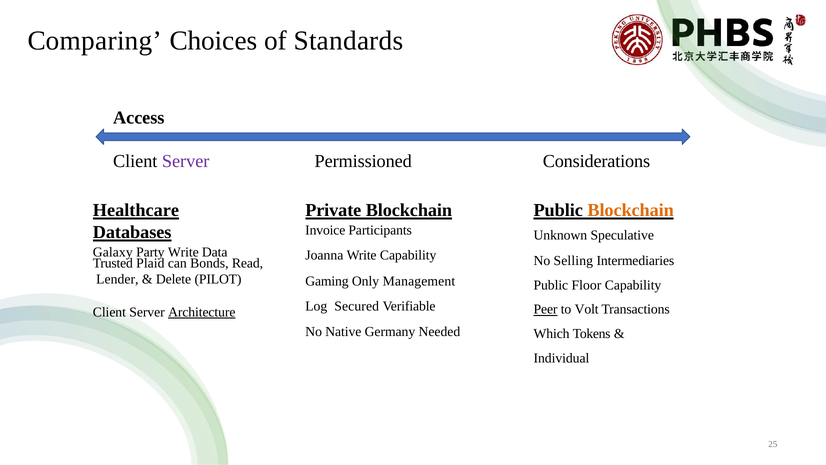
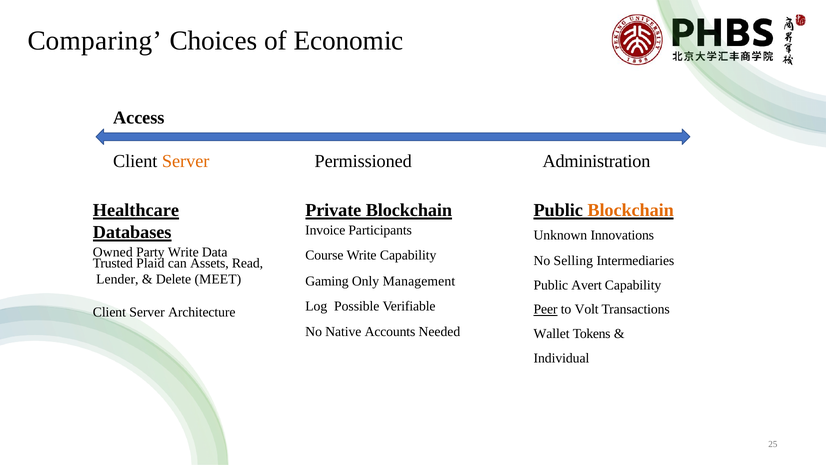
Standards: Standards -> Economic (349, 41)
Server colour: purple -> orange (186, 161)
Considerations: Considerations -> Administration (596, 161)
Speculative: Speculative -> Innovations (622, 235)
Galaxy: Galaxy -> Owned (113, 252)
Joanna: Joanna -> Course (324, 255)
Bonds: Bonds -> Assets (209, 263)
PILOT: PILOT -> MEET (218, 279)
Floor: Floor -> Avert (587, 285)
Secured: Secured -> Possible (357, 306)
Architecture underline: present -> none (202, 312)
Germany: Germany -> Accounts (390, 331)
Which: Which -> Wallet (552, 334)
